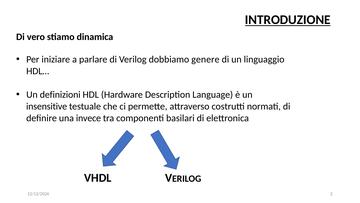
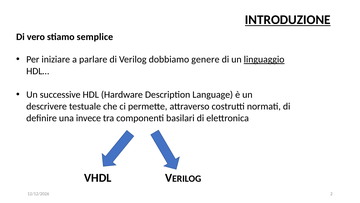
dinamica: dinamica -> semplice (95, 37)
linguaggio underline: none -> present (264, 59)
definizioni: definizioni -> successive (60, 94)
insensitive: insensitive -> descrivere (47, 106)
